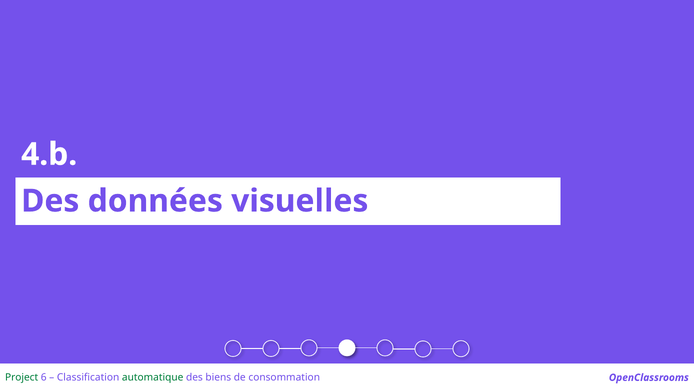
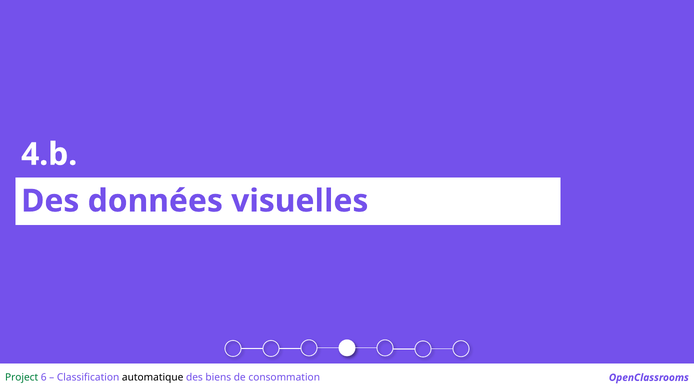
automatique colour: green -> black (153, 378)
